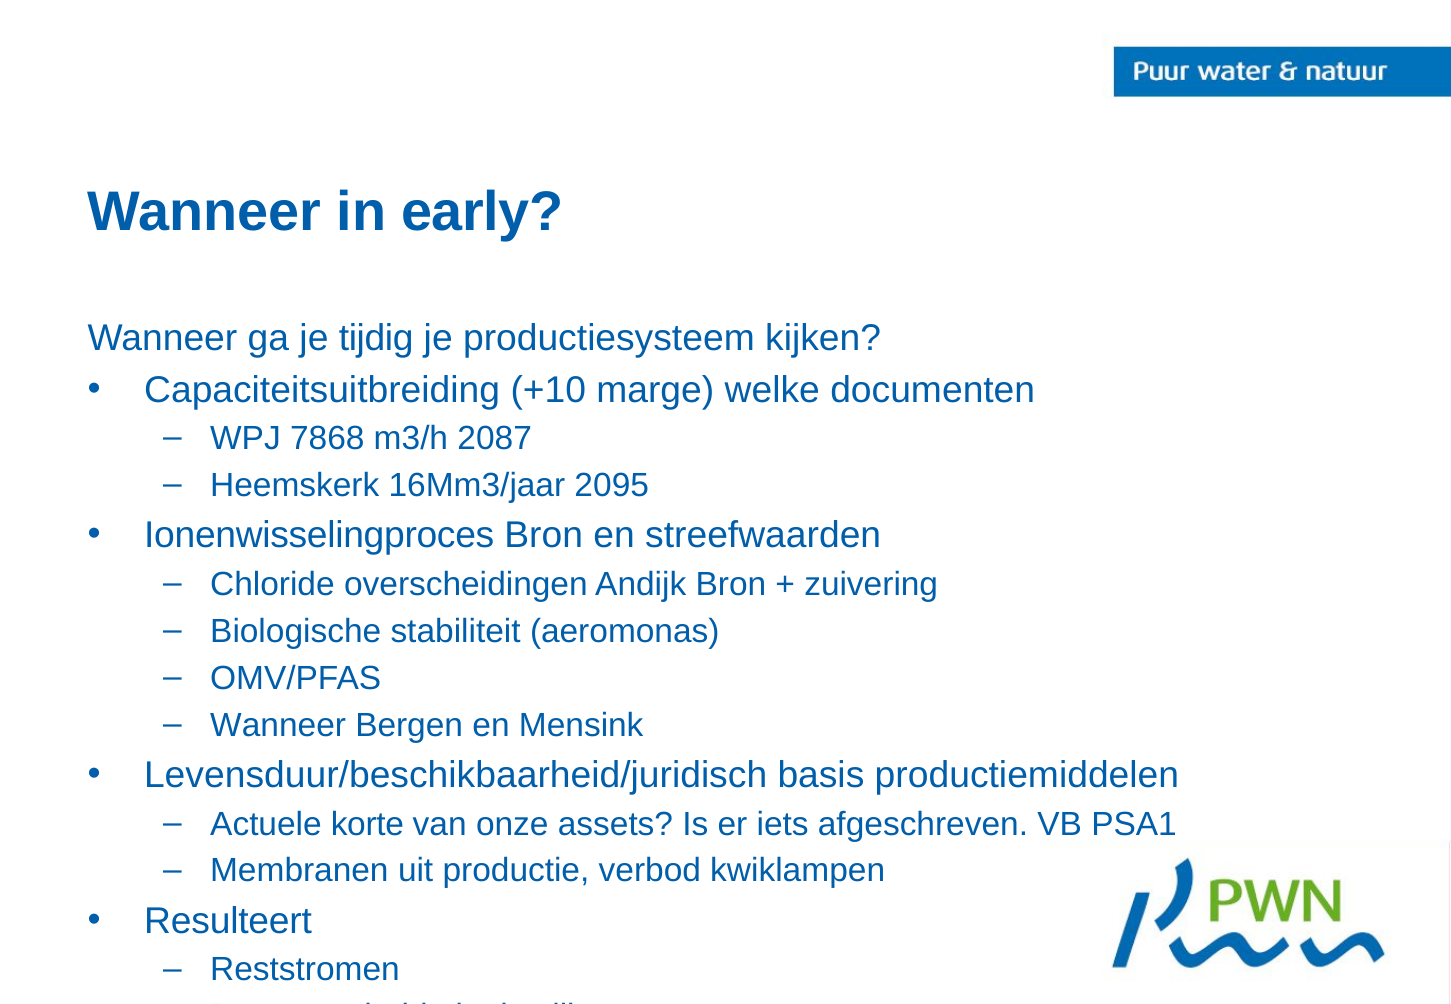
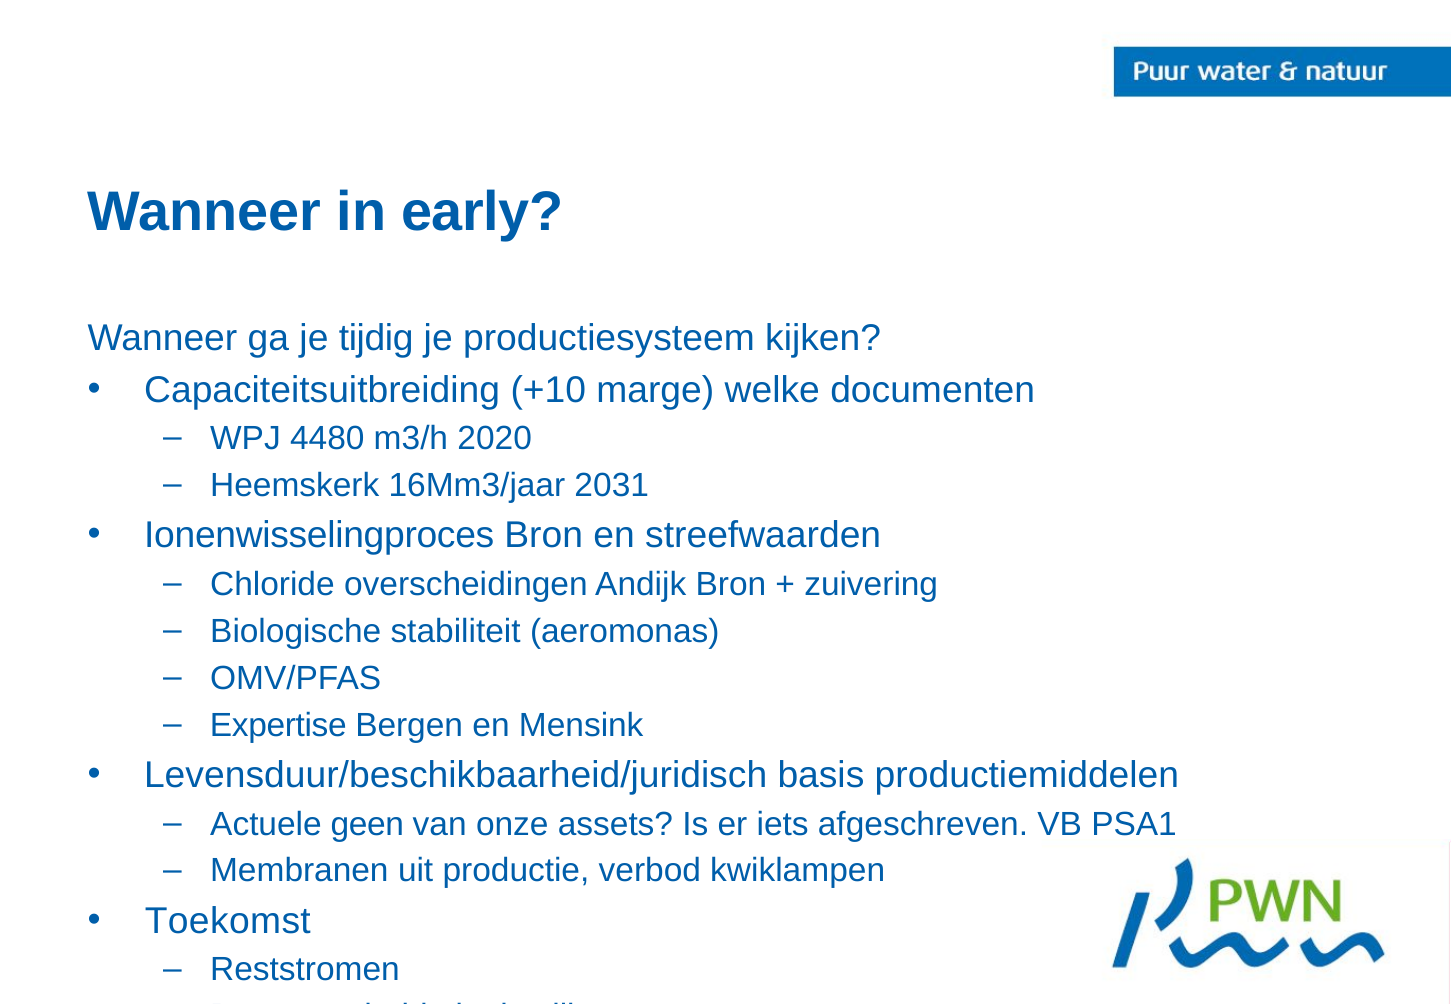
7868: 7868 -> 4480 (327, 439)
2087: 2087 -> 2020 (495, 439)
2095: 2095 -> 2031 (612, 486)
Wanneer: Wanneer -> Expertise (278, 725)
korte: korte -> geen (367, 824)
Resulteert: Resulteert -> Toekomst (228, 921)
